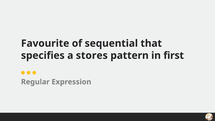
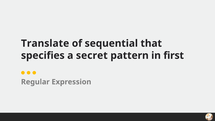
Favourite: Favourite -> Translate (45, 43)
stores: stores -> secret (92, 55)
